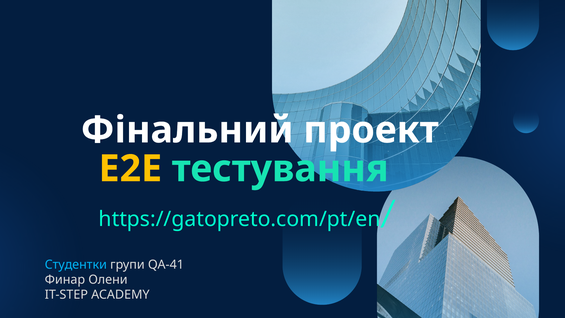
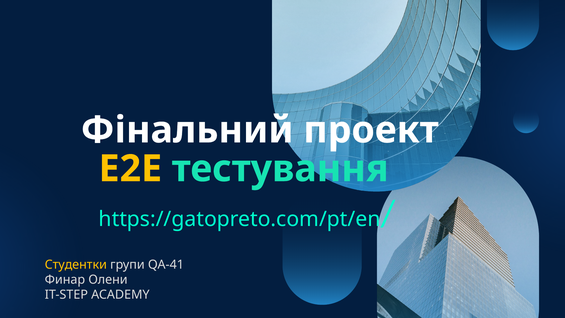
Cтудентки colour: light blue -> yellow (76, 265)
